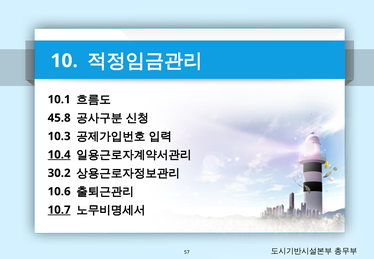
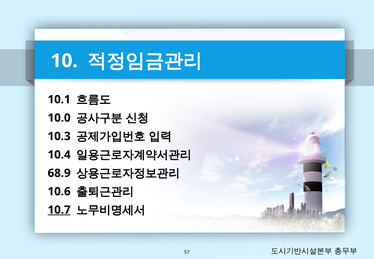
45.8: 45.8 -> 10.0 (59, 118)
10.4 underline: present -> none (59, 155)
30.2: 30.2 -> 68.9 (59, 173)
